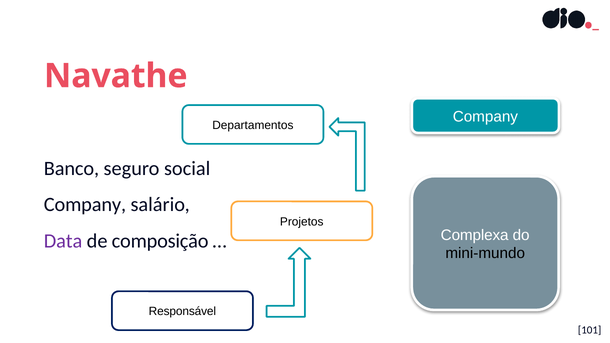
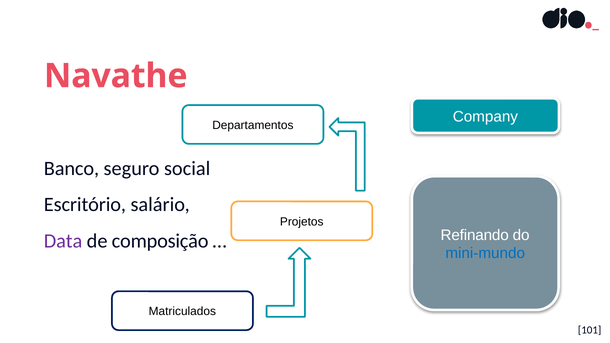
Company: Company -> Escritório (85, 205)
Complexa: Complexa -> Refinando (475, 235)
mini-mundo colour: black -> blue (485, 253)
Responsável: Responsável -> Matriculados (182, 312)
